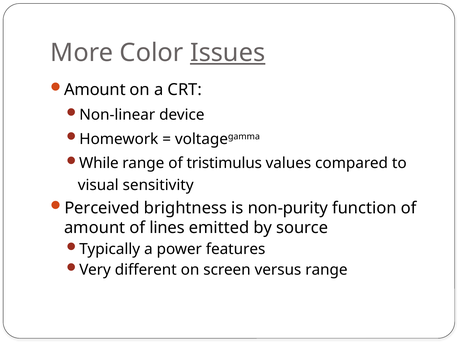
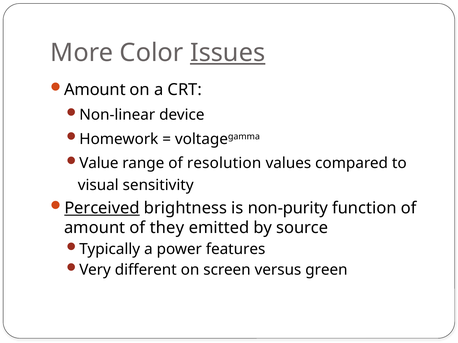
While: While -> Value (99, 164)
tristimulus: tristimulus -> resolution (224, 164)
Perceived underline: none -> present (102, 208)
lines: lines -> they (167, 228)
versus range: range -> green (326, 270)
